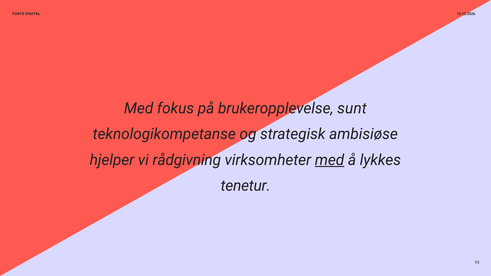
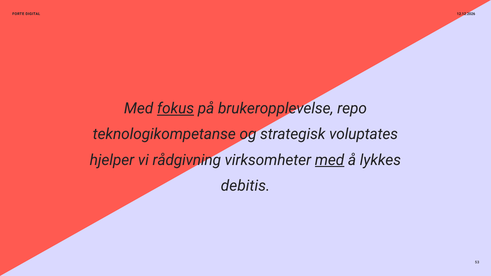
fokus underline: none -> present (176, 109)
sunt: sunt -> repo (352, 109)
ambisiøse: ambisiøse -> voluptates (364, 134)
tenetur: tenetur -> debitis (245, 186)
